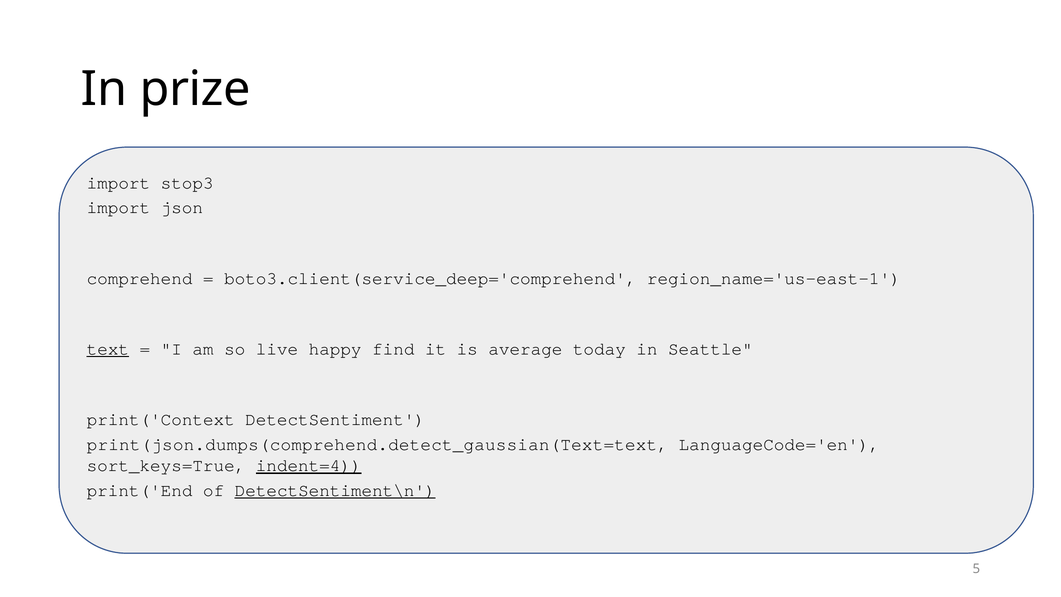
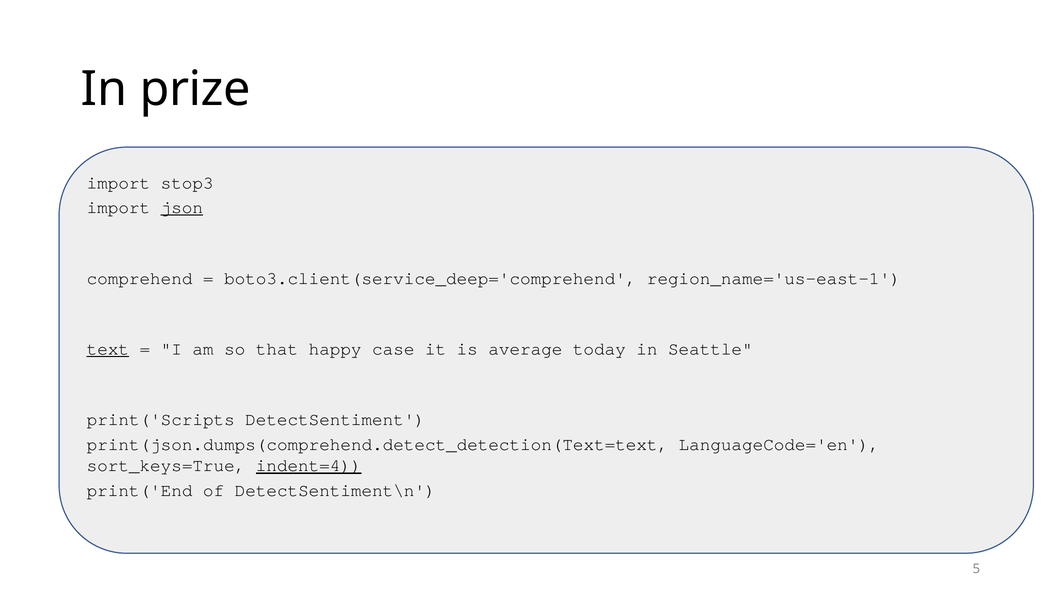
json underline: none -> present (182, 207)
live: live -> that (277, 349)
find: find -> case (393, 349)
print('Context: print('Context -> print('Scripts (161, 420)
print(json.dumps(comprehend.detect_gaussian(Text=text: print(json.dumps(comprehend.detect_gaussian(Text=text -> print(json.dumps(comprehend.detect_detection(Text=text (377, 444)
DetectSentiment\n underline: present -> none (335, 490)
